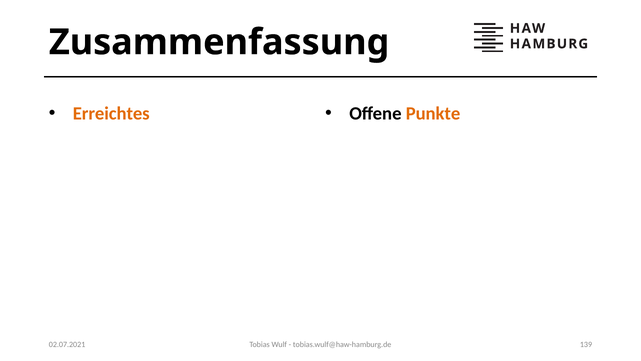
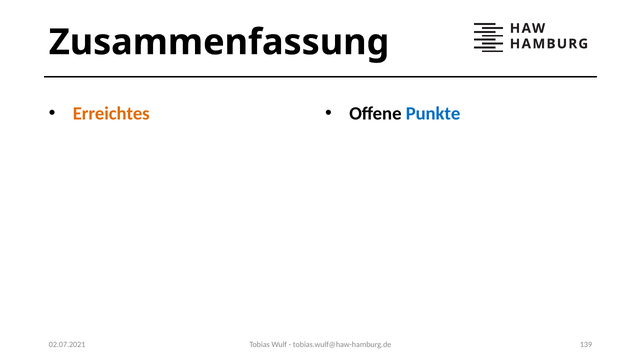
Punkte colour: orange -> blue (433, 113)
